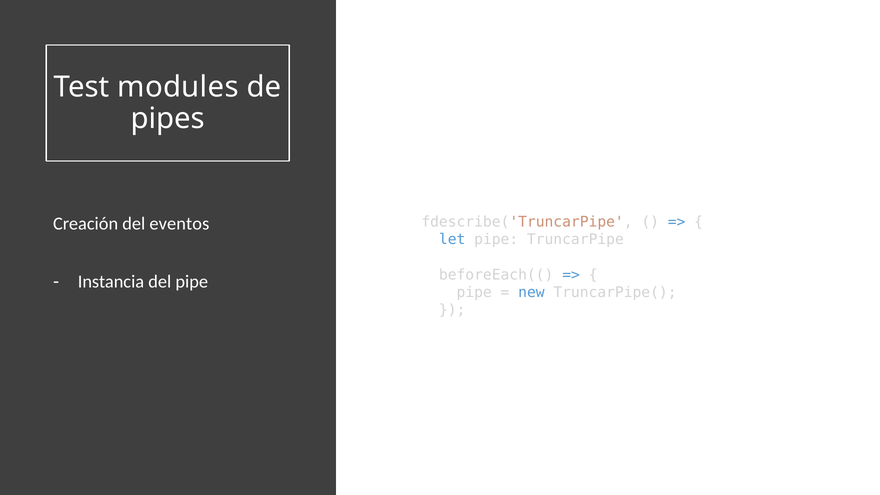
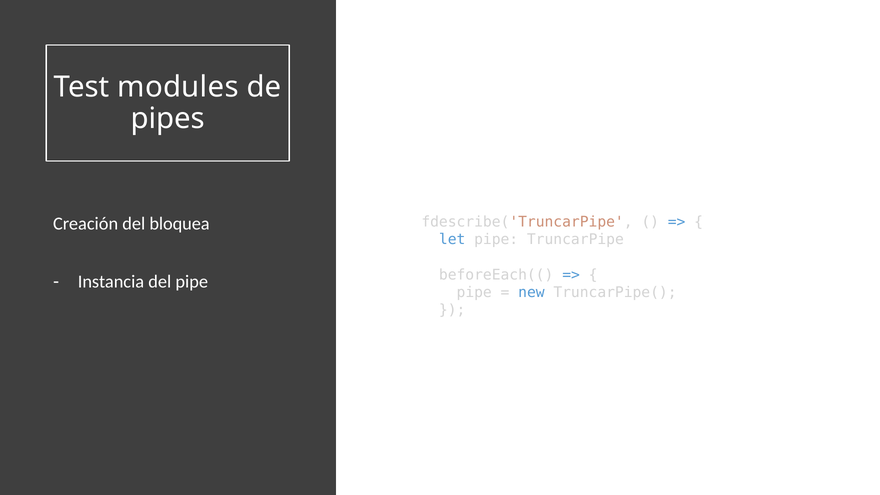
eventos: eventos -> bloquea (180, 224)
